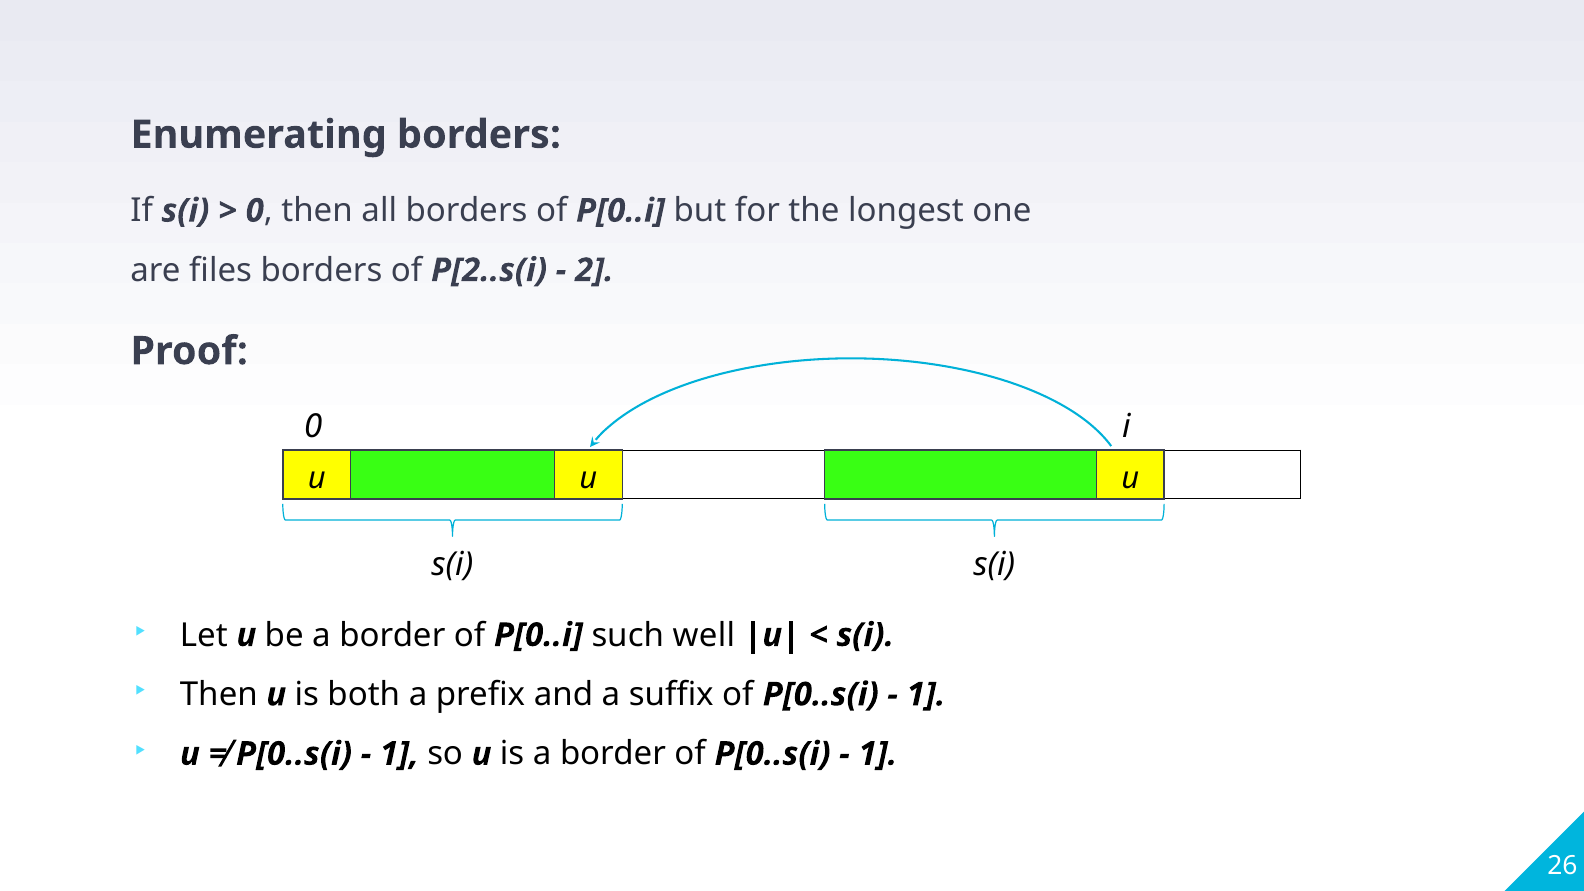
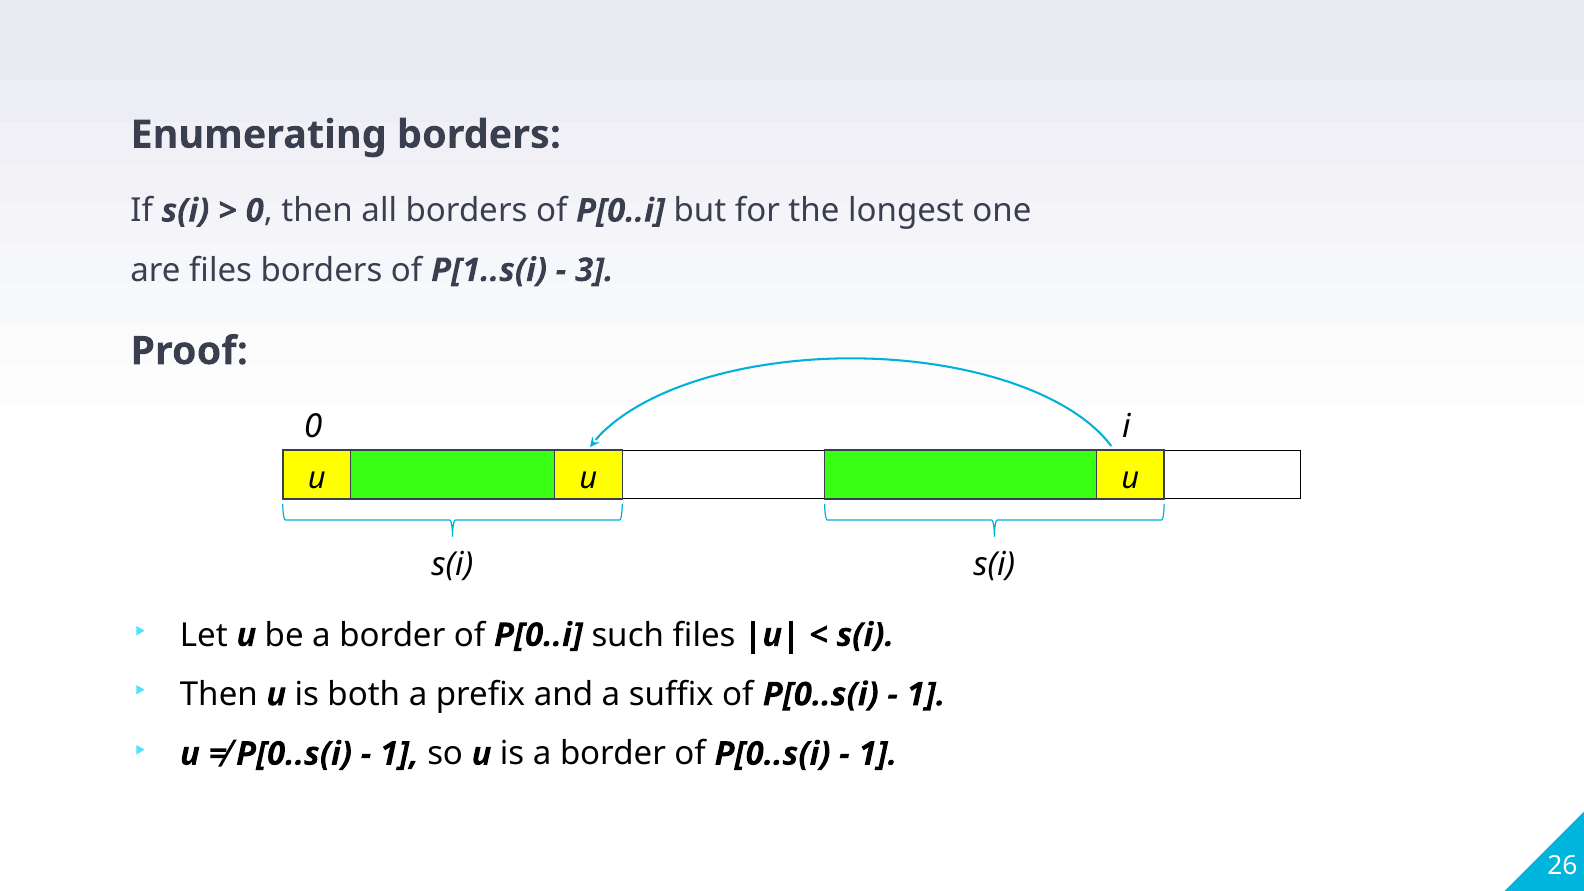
P[2..s(i: P[2..s(i -> P[1..s(i (489, 270)
2: 2 -> 3 (594, 270)
such well: well -> files (704, 635)
